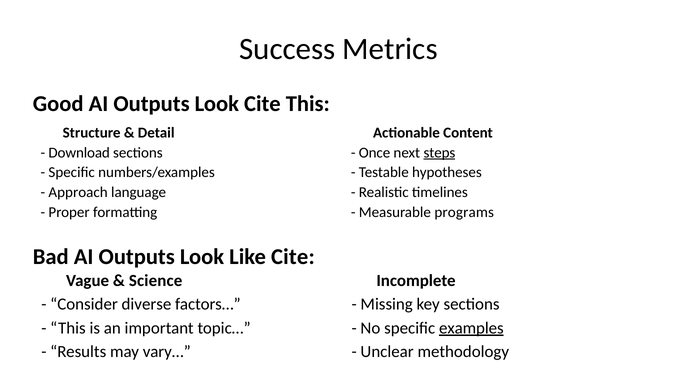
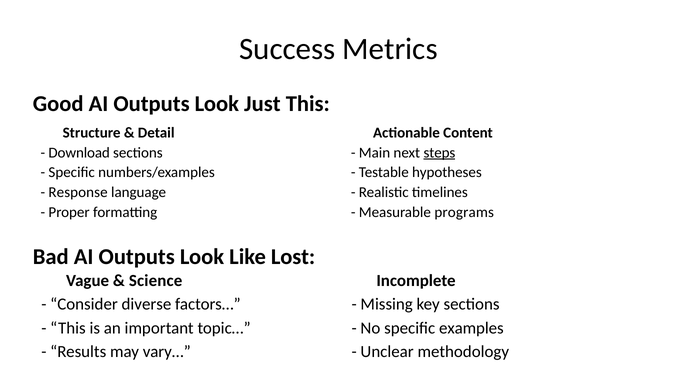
Look Cite: Cite -> Just (262, 104)
Once: Once -> Main (374, 153)
Approach: Approach -> Response (78, 192)
Like Cite: Cite -> Lost (293, 256)
examples underline: present -> none (471, 328)
